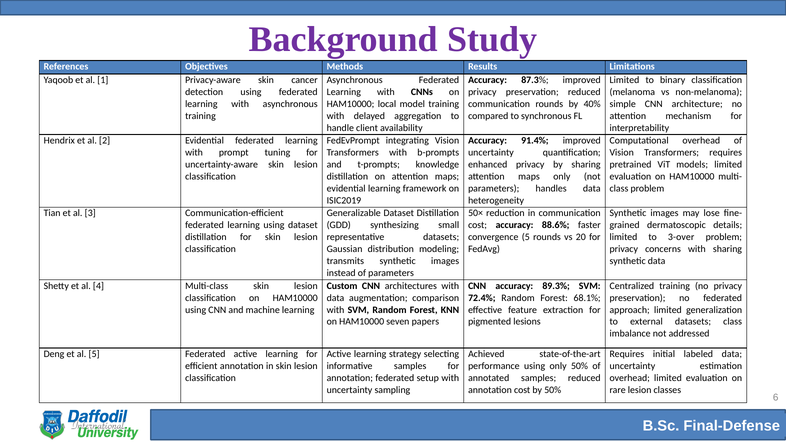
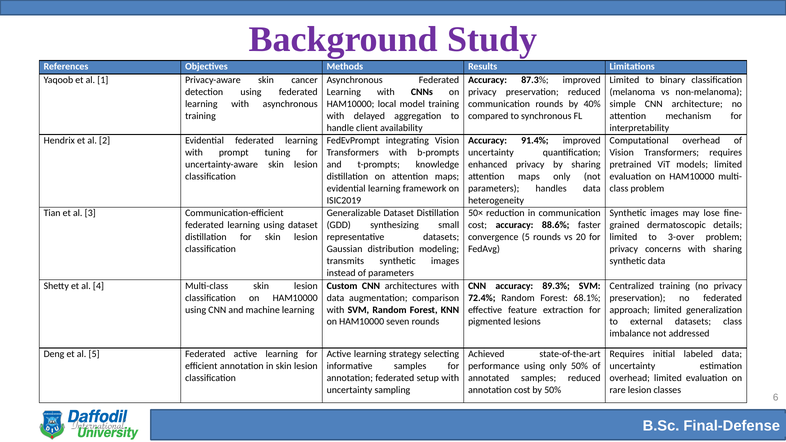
seven papers: papers -> rounds (425, 322)
